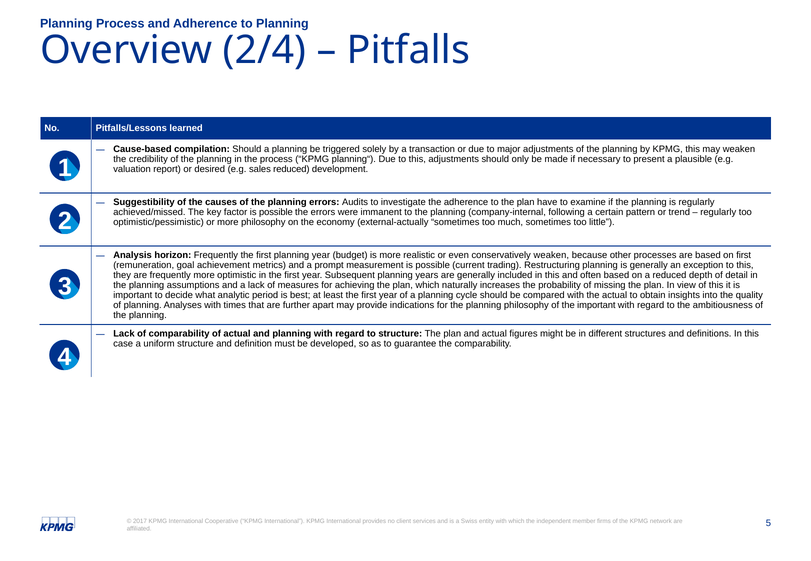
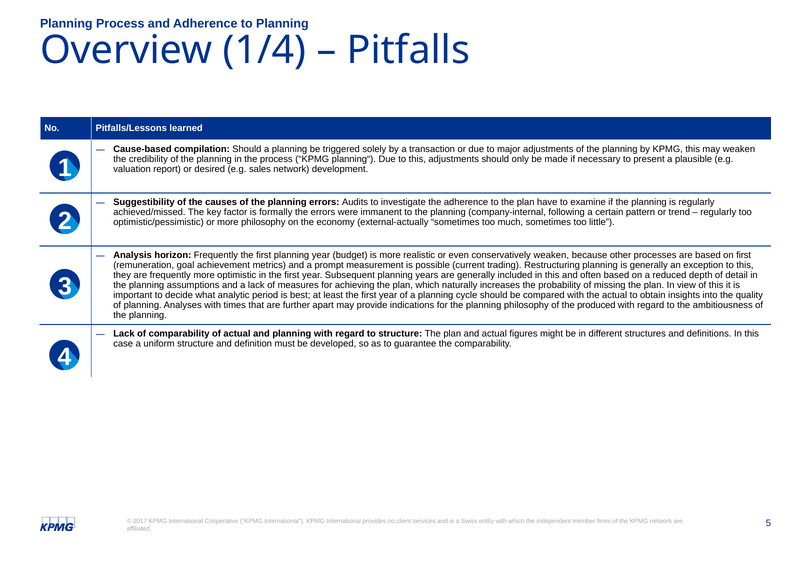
2/4: 2/4 -> 1/4 (264, 50)
sales reduced: reduced -> network (291, 169)
factor is possible: possible -> formally (276, 212)
the important: important -> produced (596, 305)
